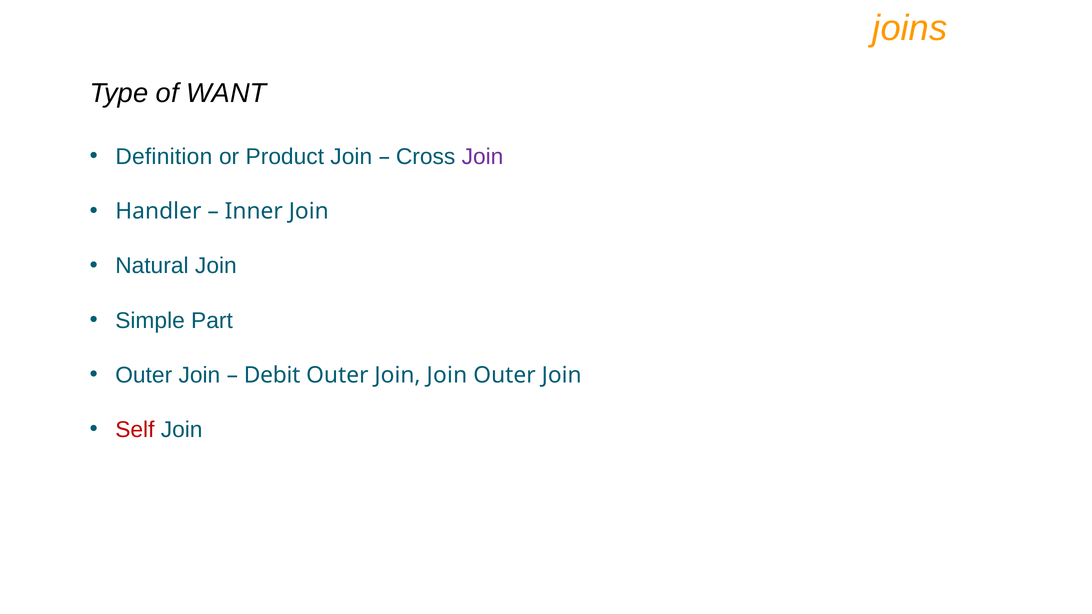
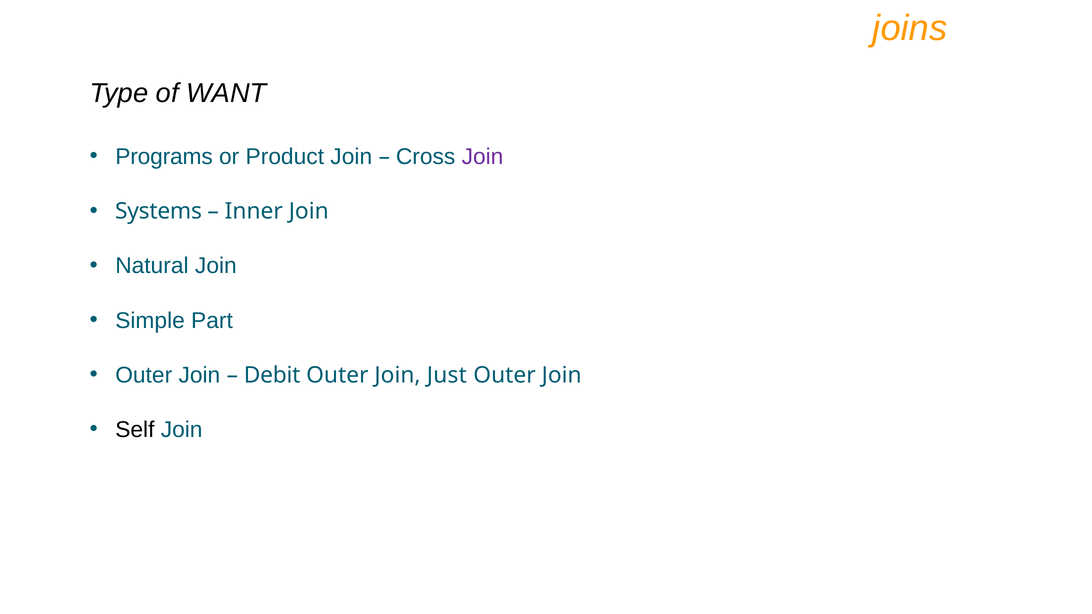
Definition: Definition -> Programs (164, 157)
Handler: Handler -> Systems (159, 211)
Join Join: Join -> Just (447, 375)
Self colour: red -> black (135, 430)
